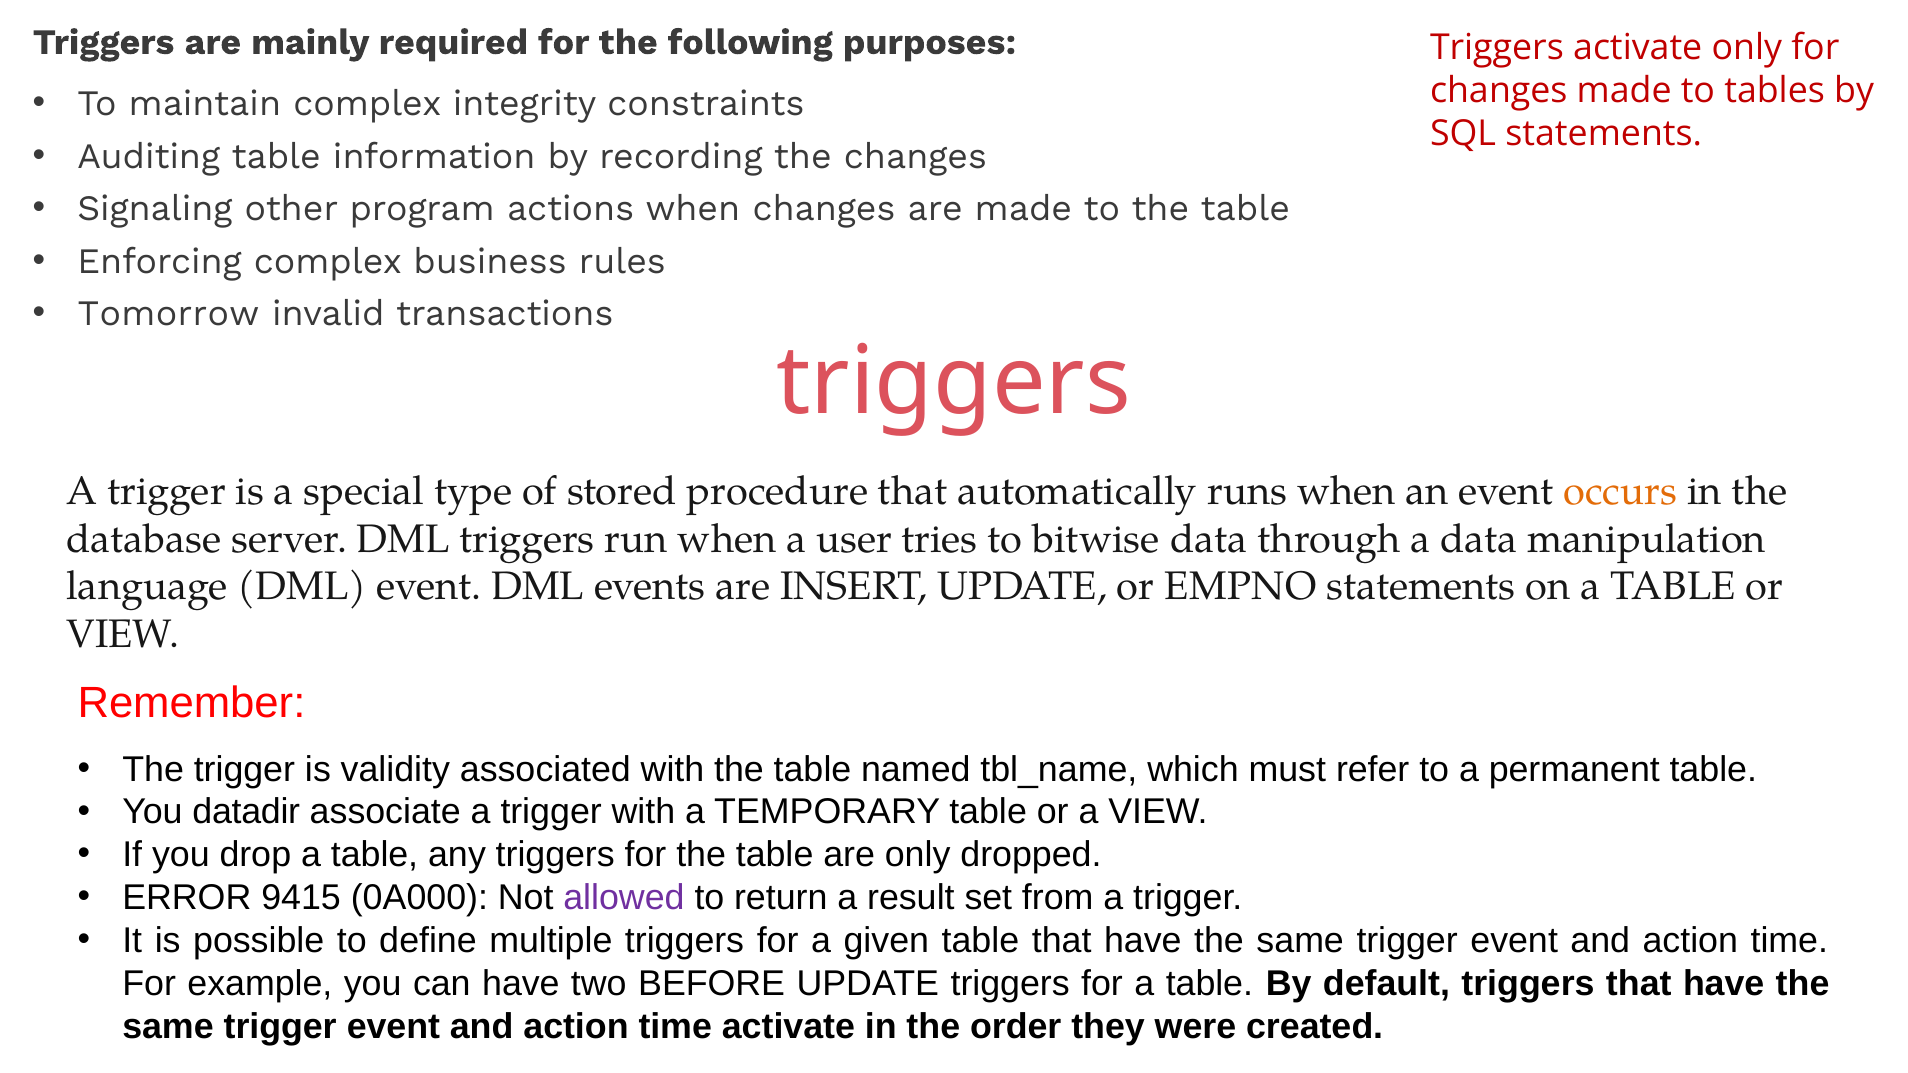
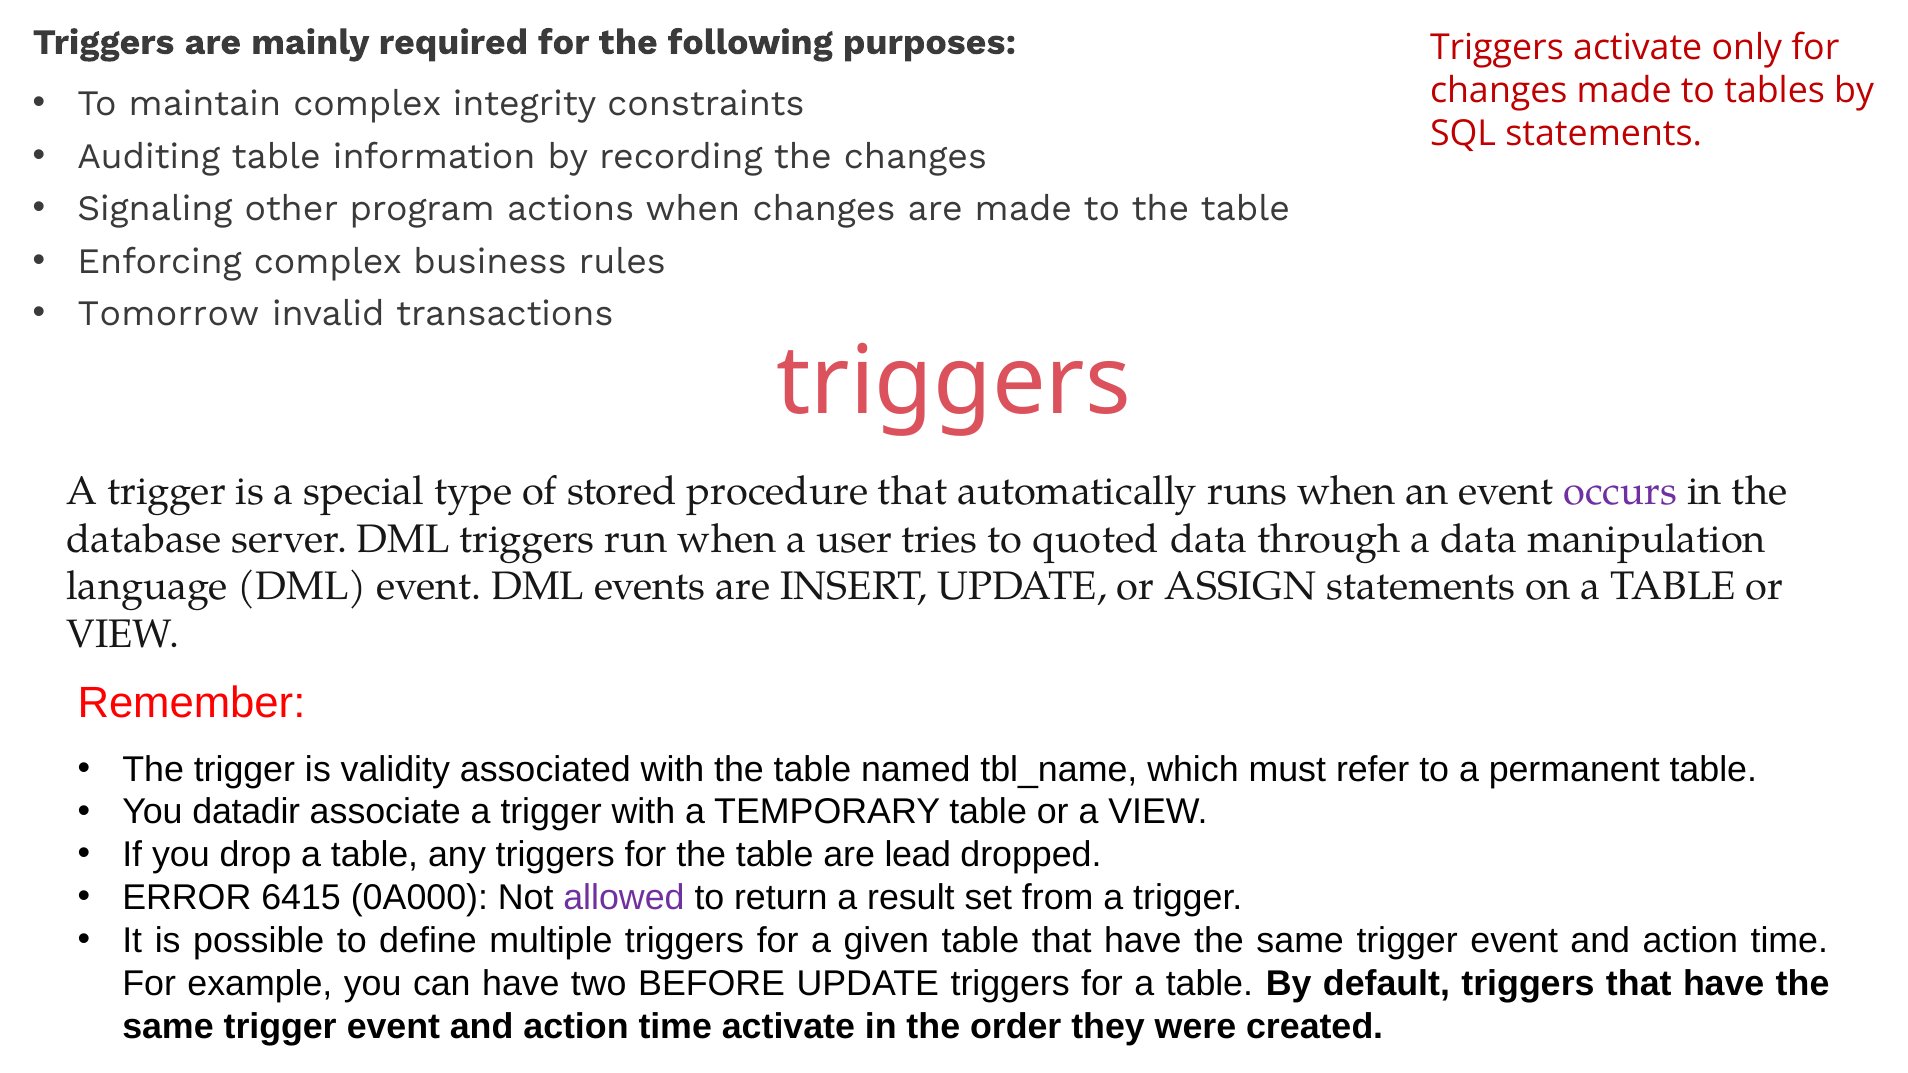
occurs colour: orange -> purple (1620, 491)
bitwise: bitwise -> quoted (1096, 539)
EMPNO: EMPNO -> ASSIGN (1240, 587)
are only: only -> lead (918, 855)
9415: 9415 -> 6415 (301, 898)
